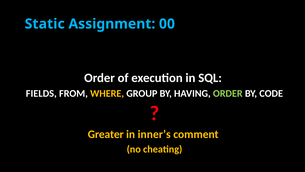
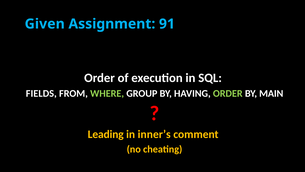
Static: Static -> Given (45, 24)
00: 00 -> 91 (167, 24)
WHERE colour: yellow -> light green (107, 93)
CODE: CODE -> MAIN (271, 93)
Greater: Greater -> Leading (106, 134)
